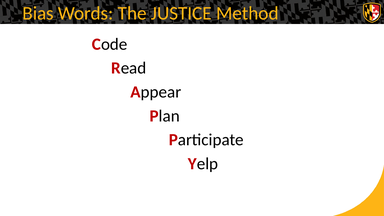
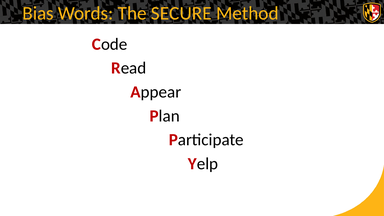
JUSTICE: JUSTICE -> SECURE (181, 13)
